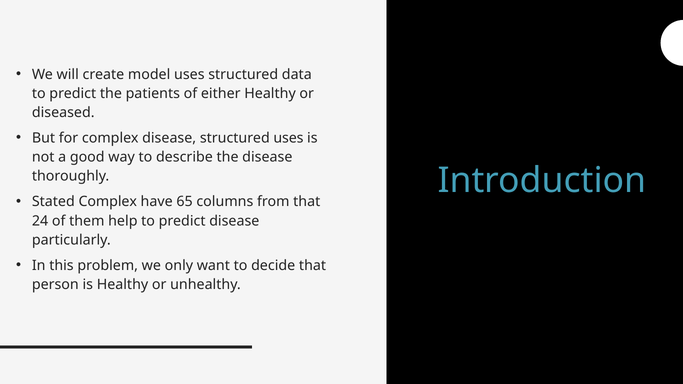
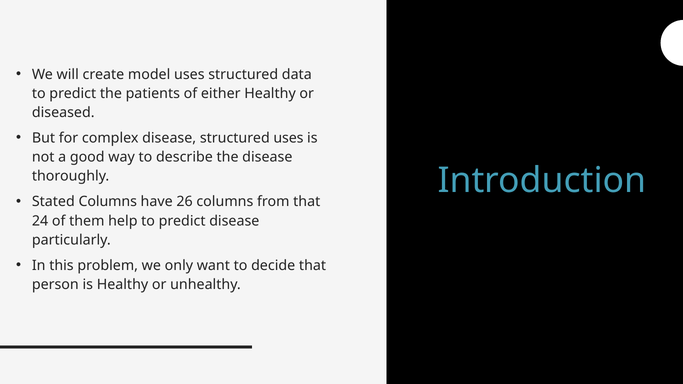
Stated Complex: Complex -> Columns (108, 202)
65: 65 -> 26 (185, 202)
